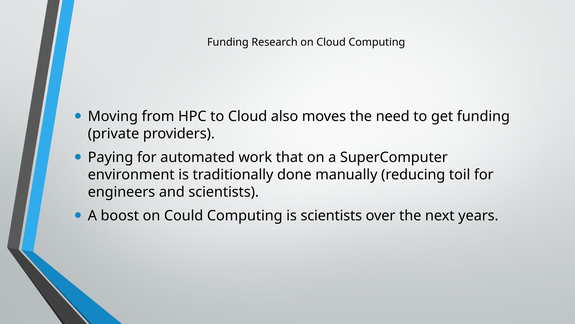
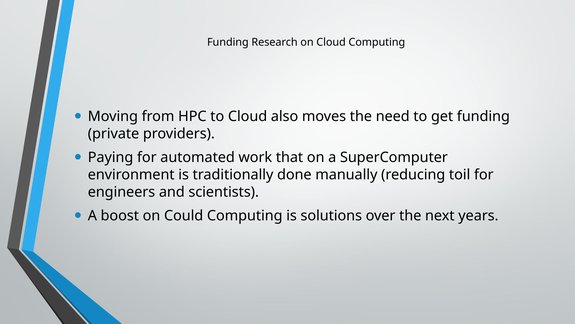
is scientists: scientists -> solutions (331, 215)
